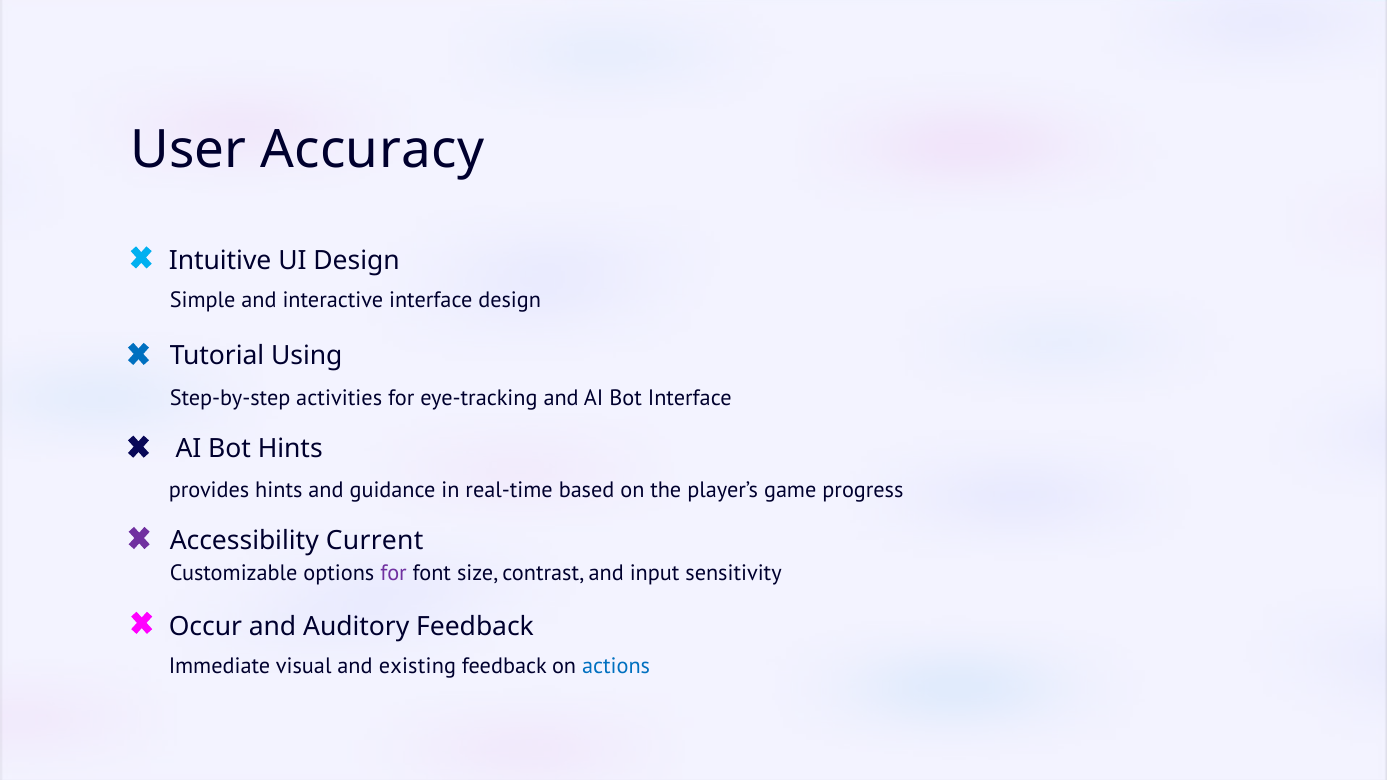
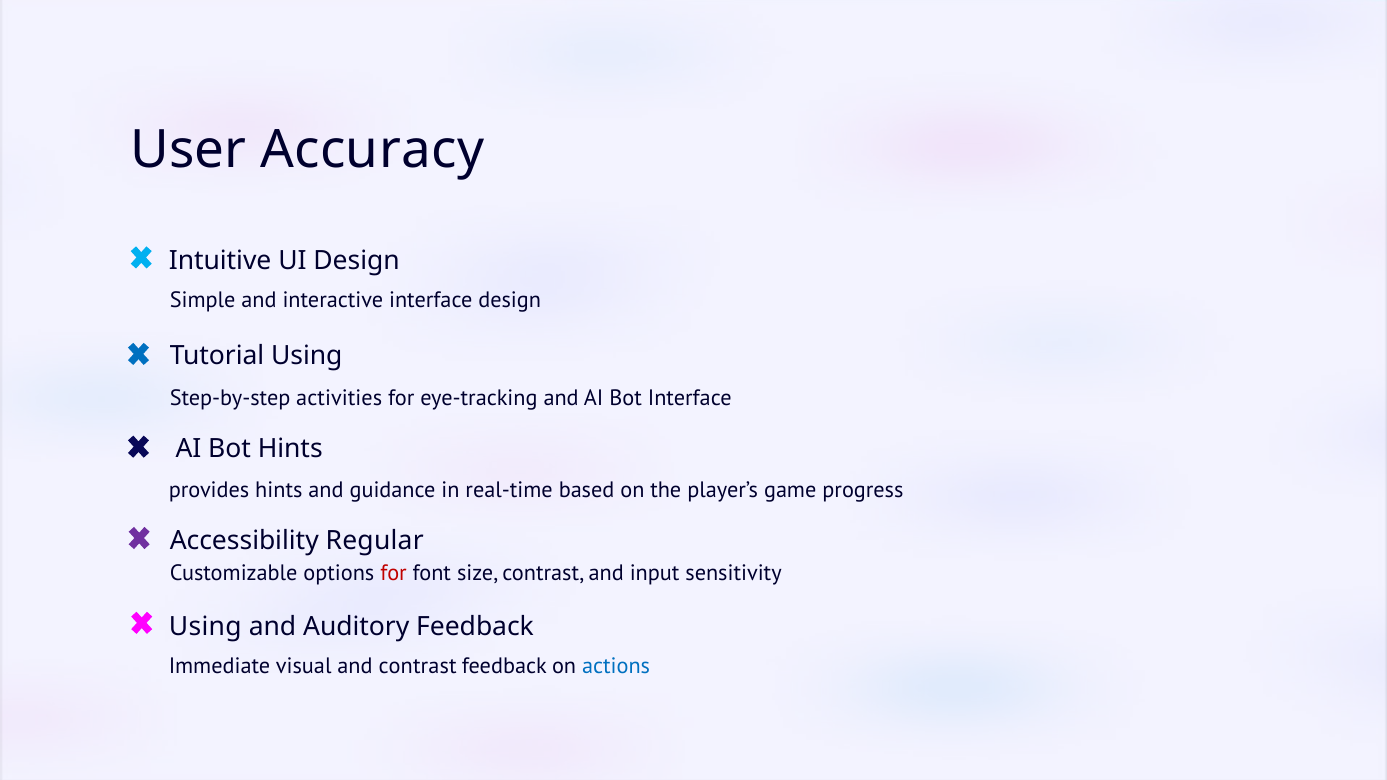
Current: Current -> Regular (375, 541)
for colour: purple -> red (394, 573)
Occur: Occur -> Using (205, 627)
and existing: existing -> contrast (418, 666)
